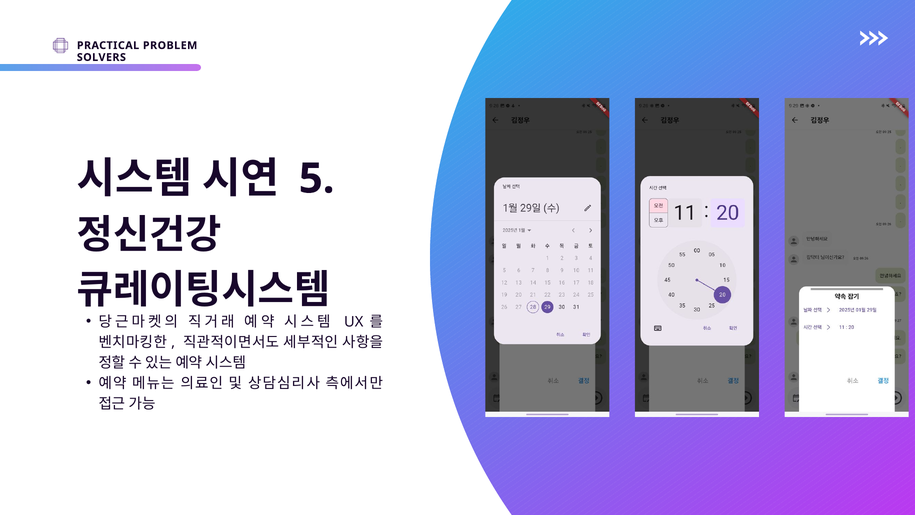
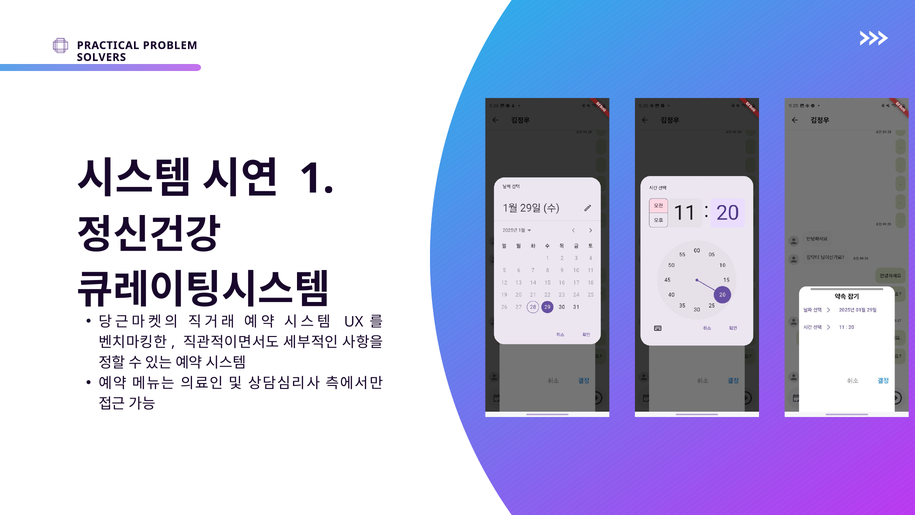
5: 5 -> 1 (317, 179)
